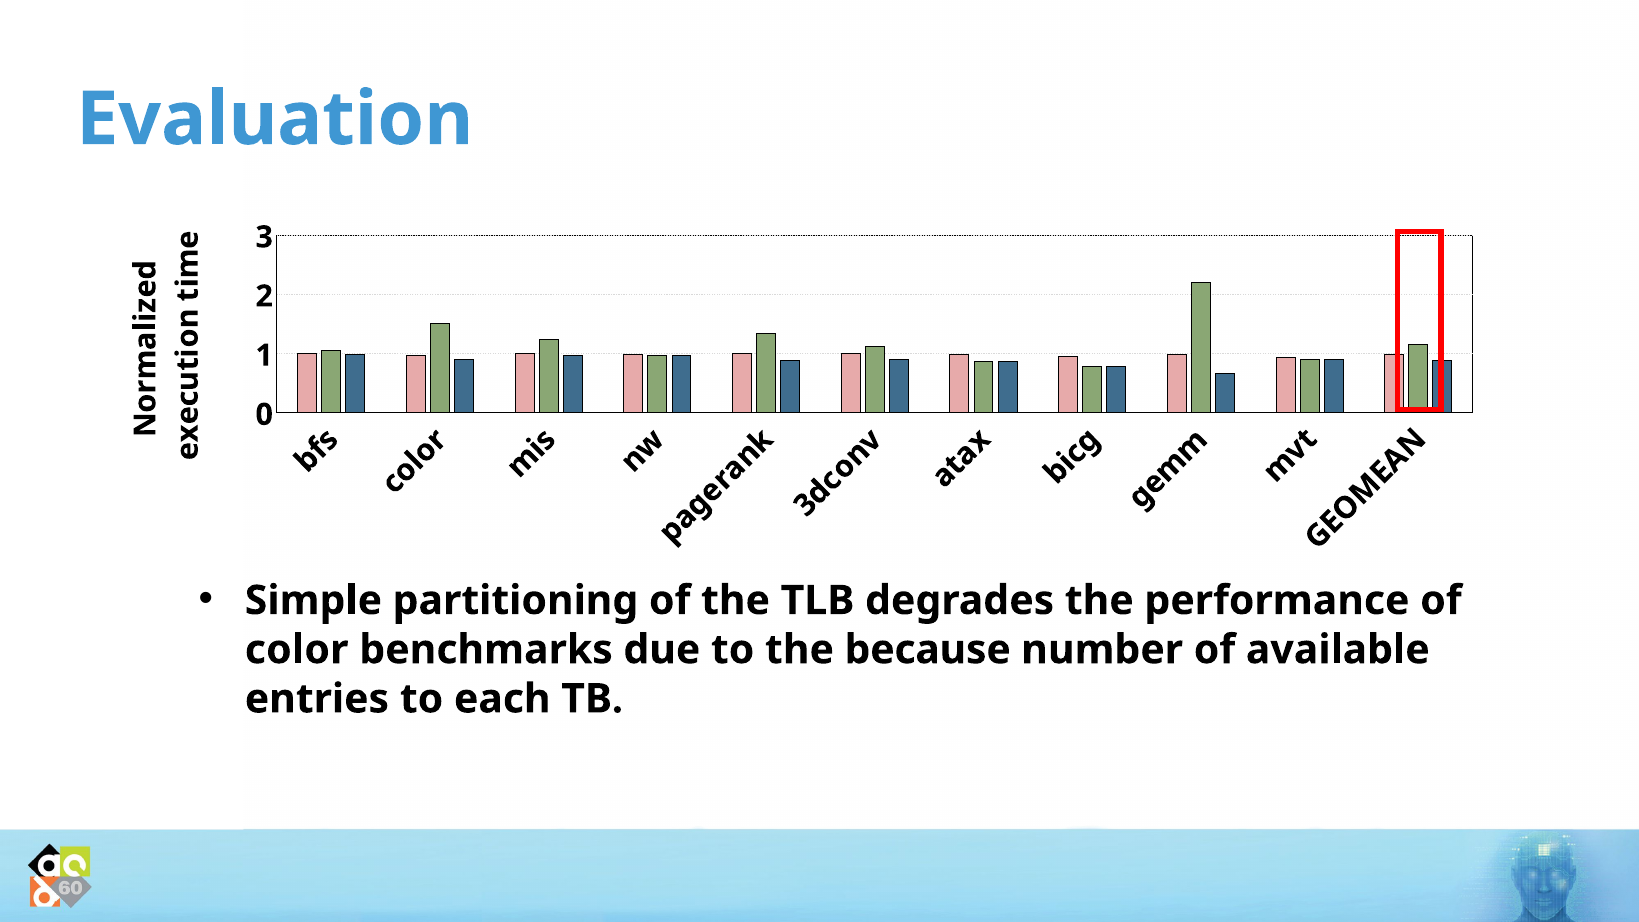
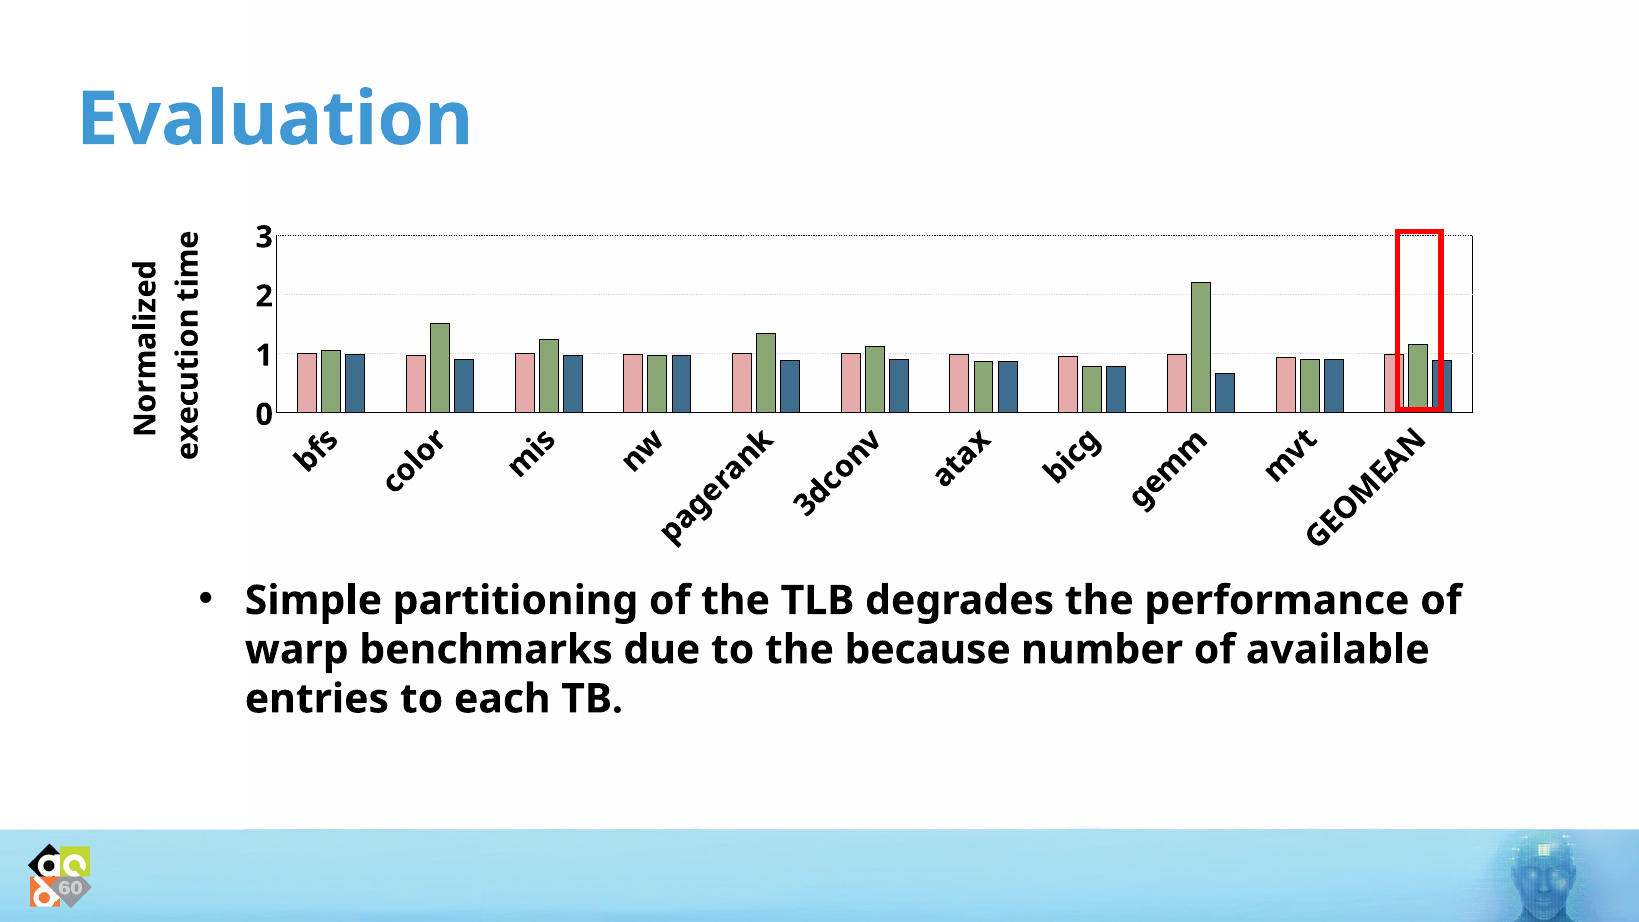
color: color -> warp (297, 650)
